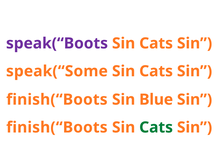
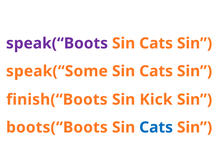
Blue: Blue -> Kick (156, 100)
finish(“Boots: finish(“Boots -> boots(“Boots (57, 128)
Cats colour: green -> blue (156, 128)
